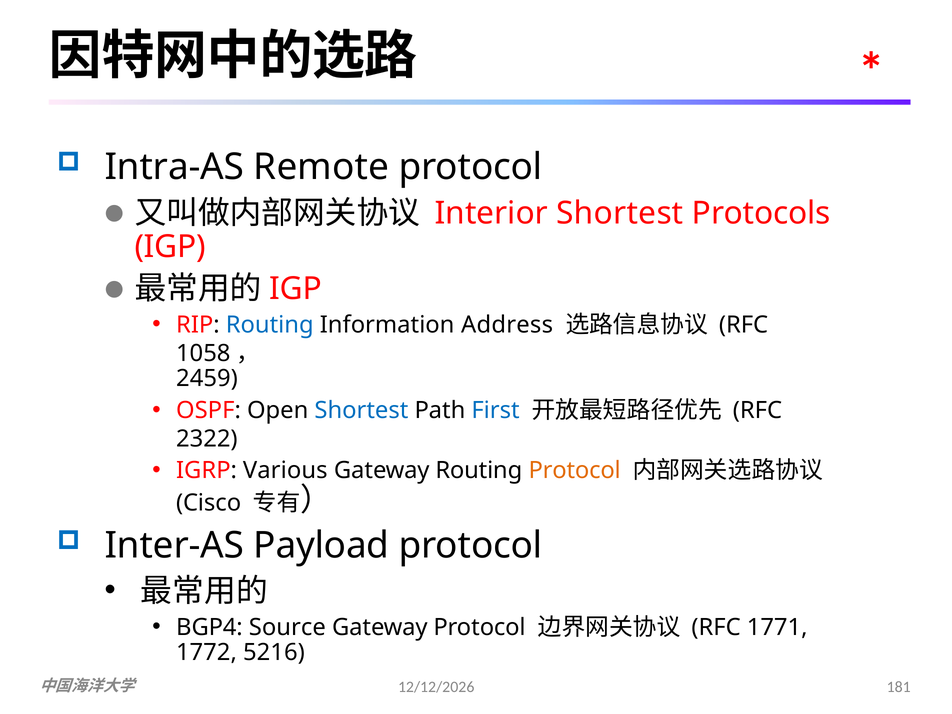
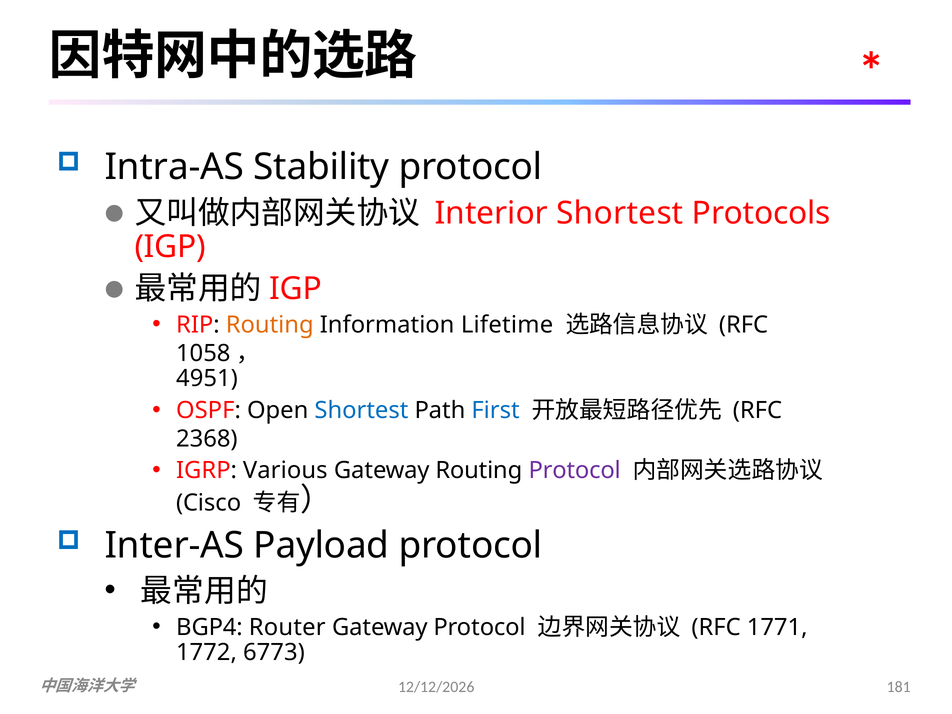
Remote: Remote -> Stability (321, 167)
Routing colour: blue -> orange (270, 325)
Address: Address -> Lifetime (507, 325)
2459: 2459 -> 4951 (207, 379)
2322: 2322 -> 2368 (207, 439)
Protocol colour: orange -> purple (575, 470)
Source: Source -> Router (287, 627)
5216: 5216 -> 6773 (274, 653)
